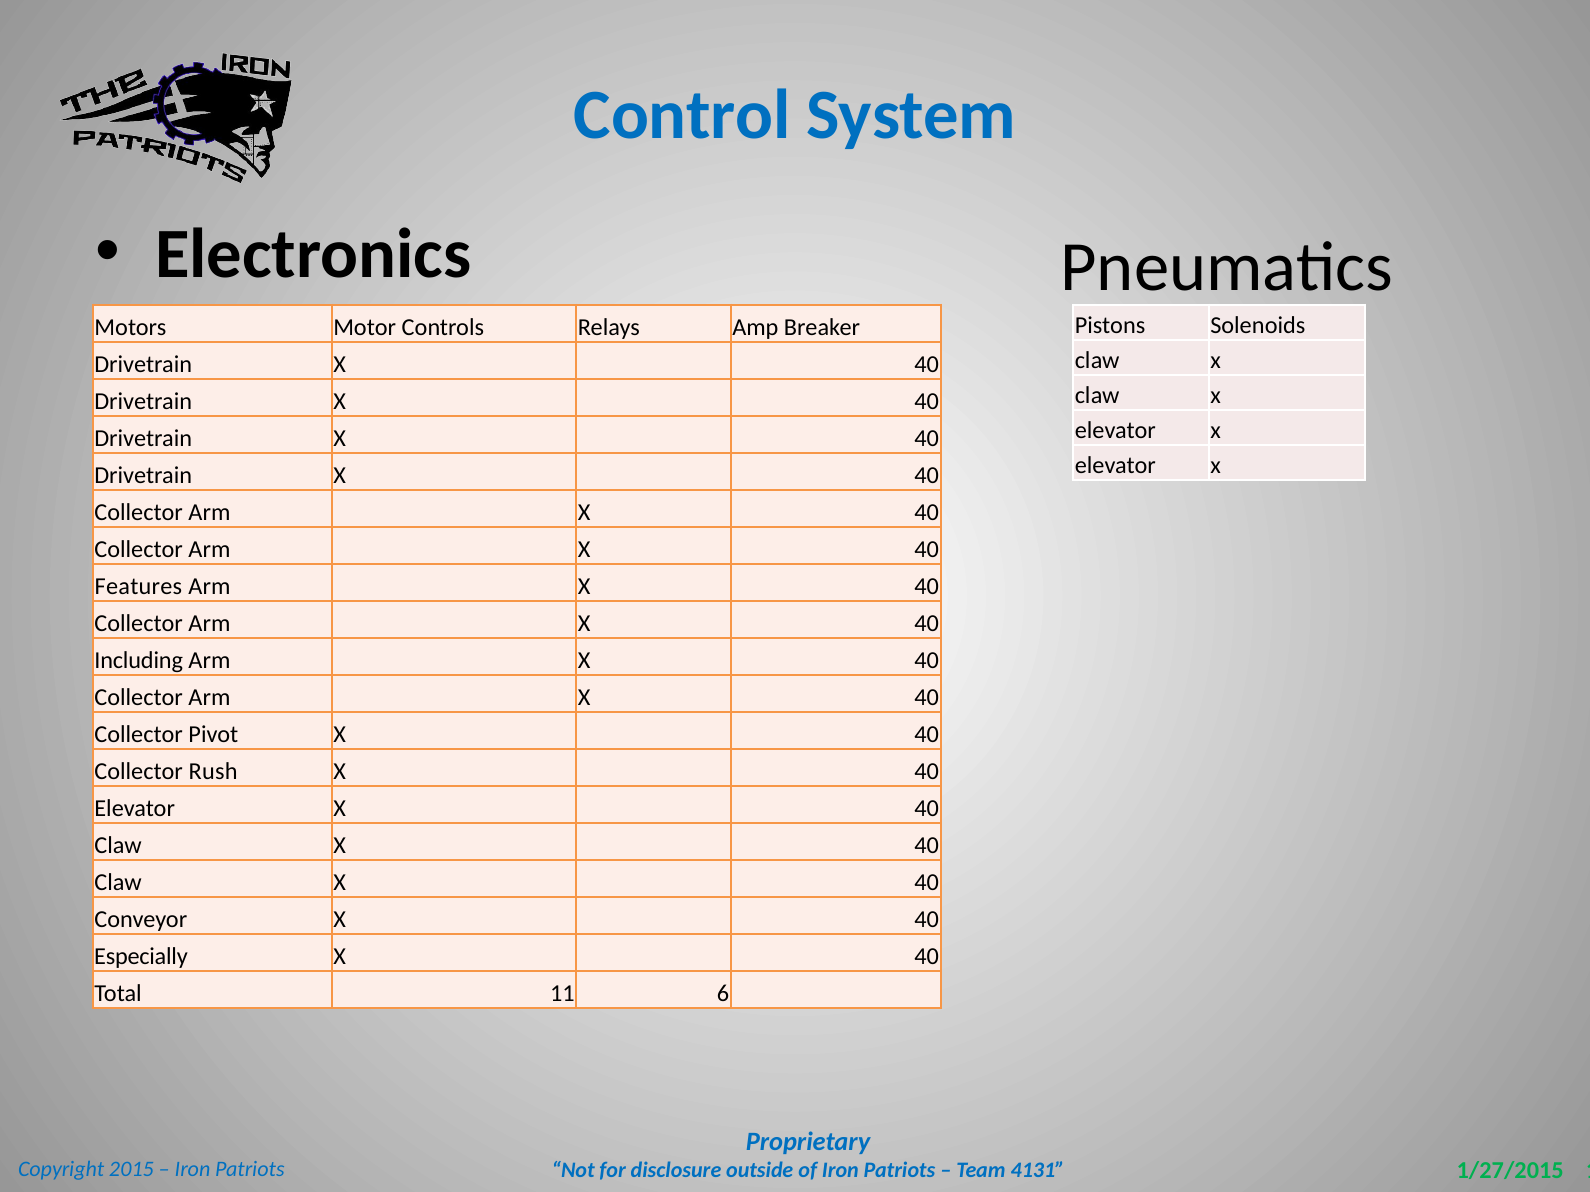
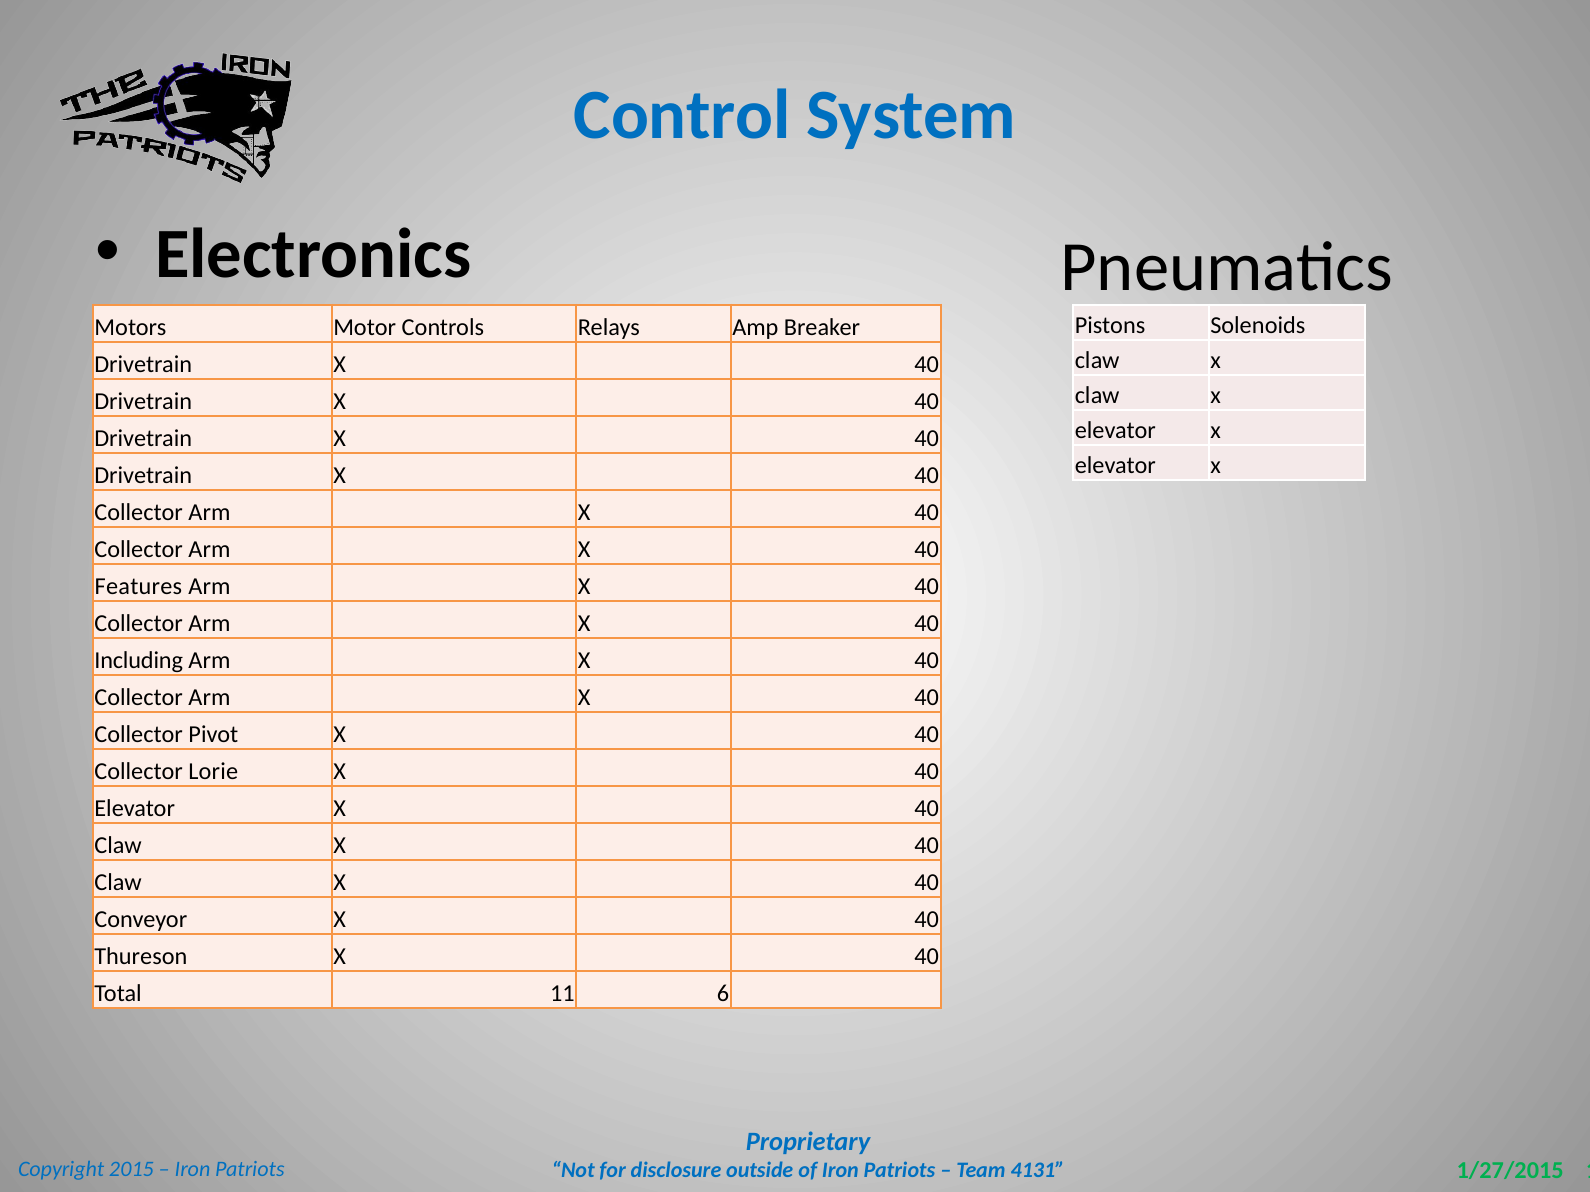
Rush: Rush -> Lorie (213, 772)
Especially: Especially -> Thureson (141, 957)
